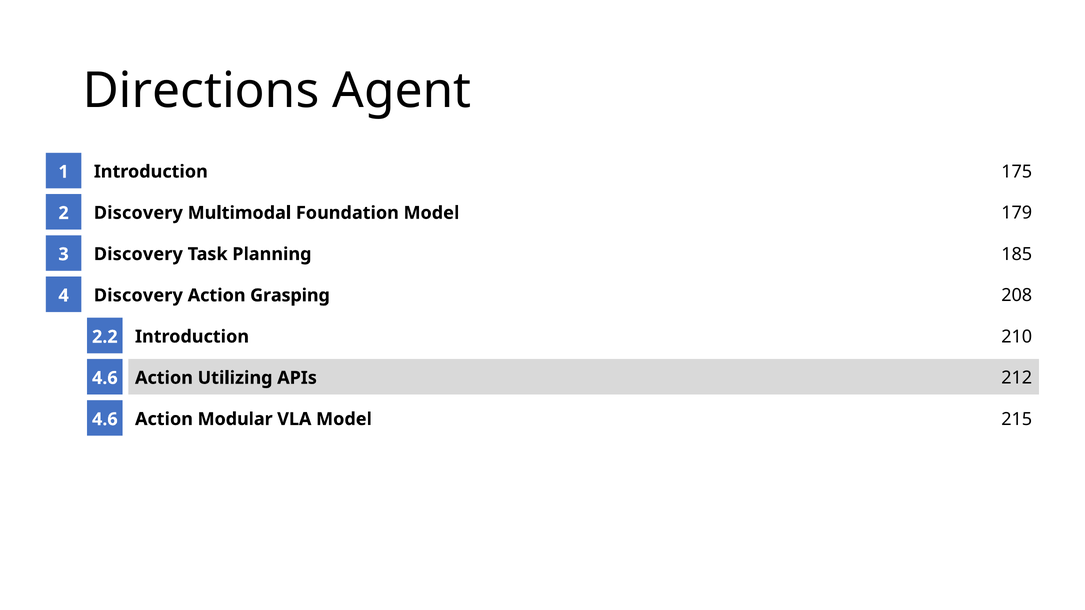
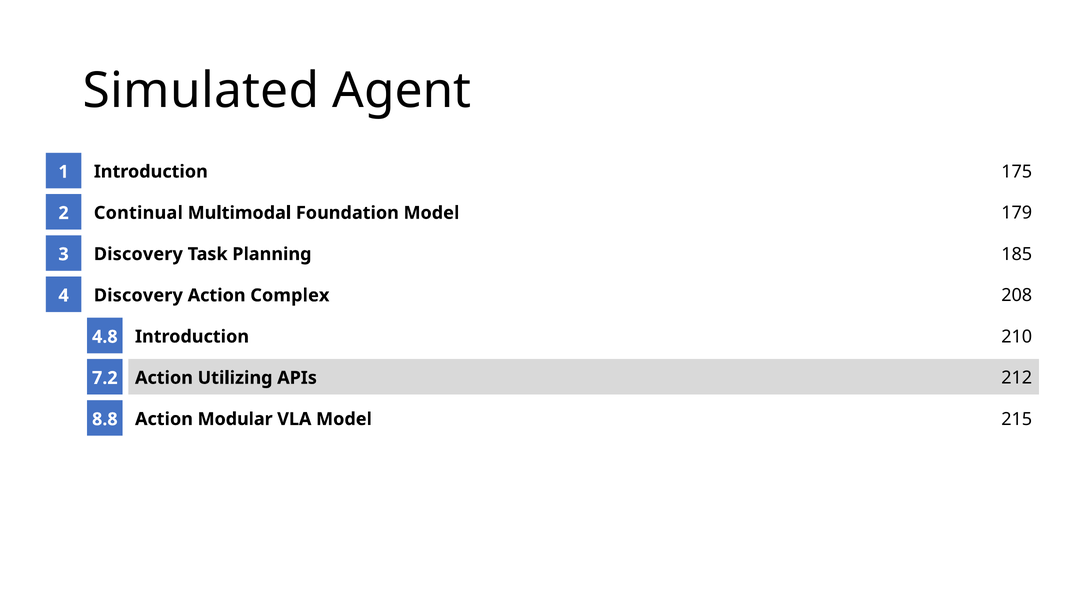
Directions: Directions -> Simulated (201, 91)
Discovery: Discovery -> Continual (138, 213)
Grasping: Grasping -> Complex (290, 296)
2.2: 2.2 -> 4.8 (105, 337)
4.6: 4.6 -> 7.2 (105, 378)
4.6: 4.6 -> 8.8 (105, 419)
